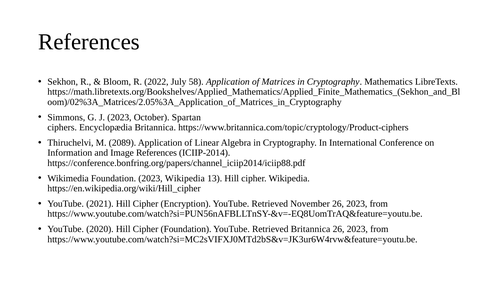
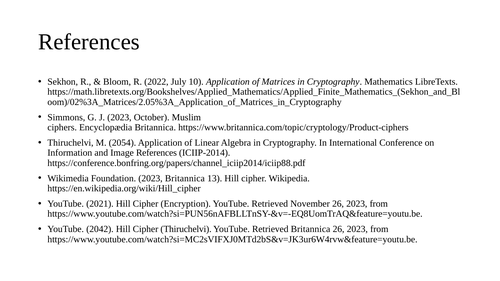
58: 58 -> 10 (196, 82)
Spartan: Spartan -> Muslim (186, 117)
2089: 2089 -> 2054 (122, 143)
2023 Wikipedia: Wikipedia -> Britannica (185, 178)
2020: 2020 -> 2042 (100, 229)
Cipher Foundation: Foundation -> Thiruchelvi (186, 229)
